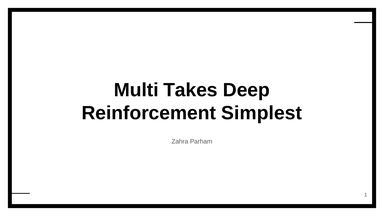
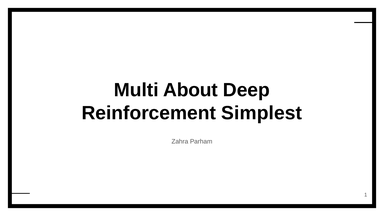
Takes: Takes -> About (191, 90)
